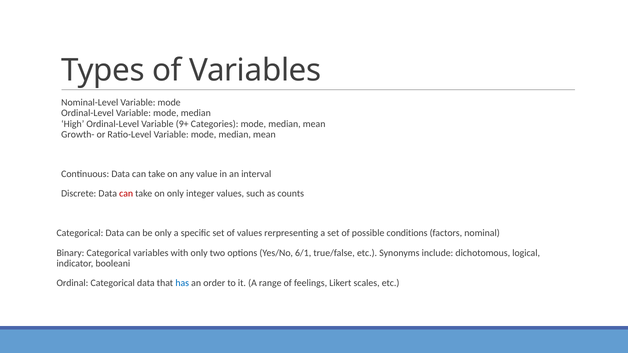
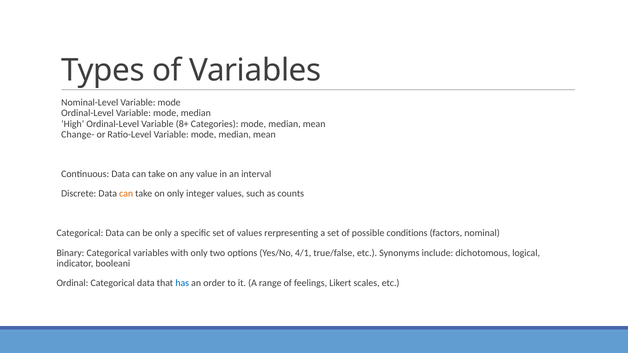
9+: 9+ -> 8+ (182, 124)
Growth-: Growth- -> Change- (78, 134)
can colour: red -> orange (126, 194)
6/1: 6/1 -> 4/1 (303, 253)
